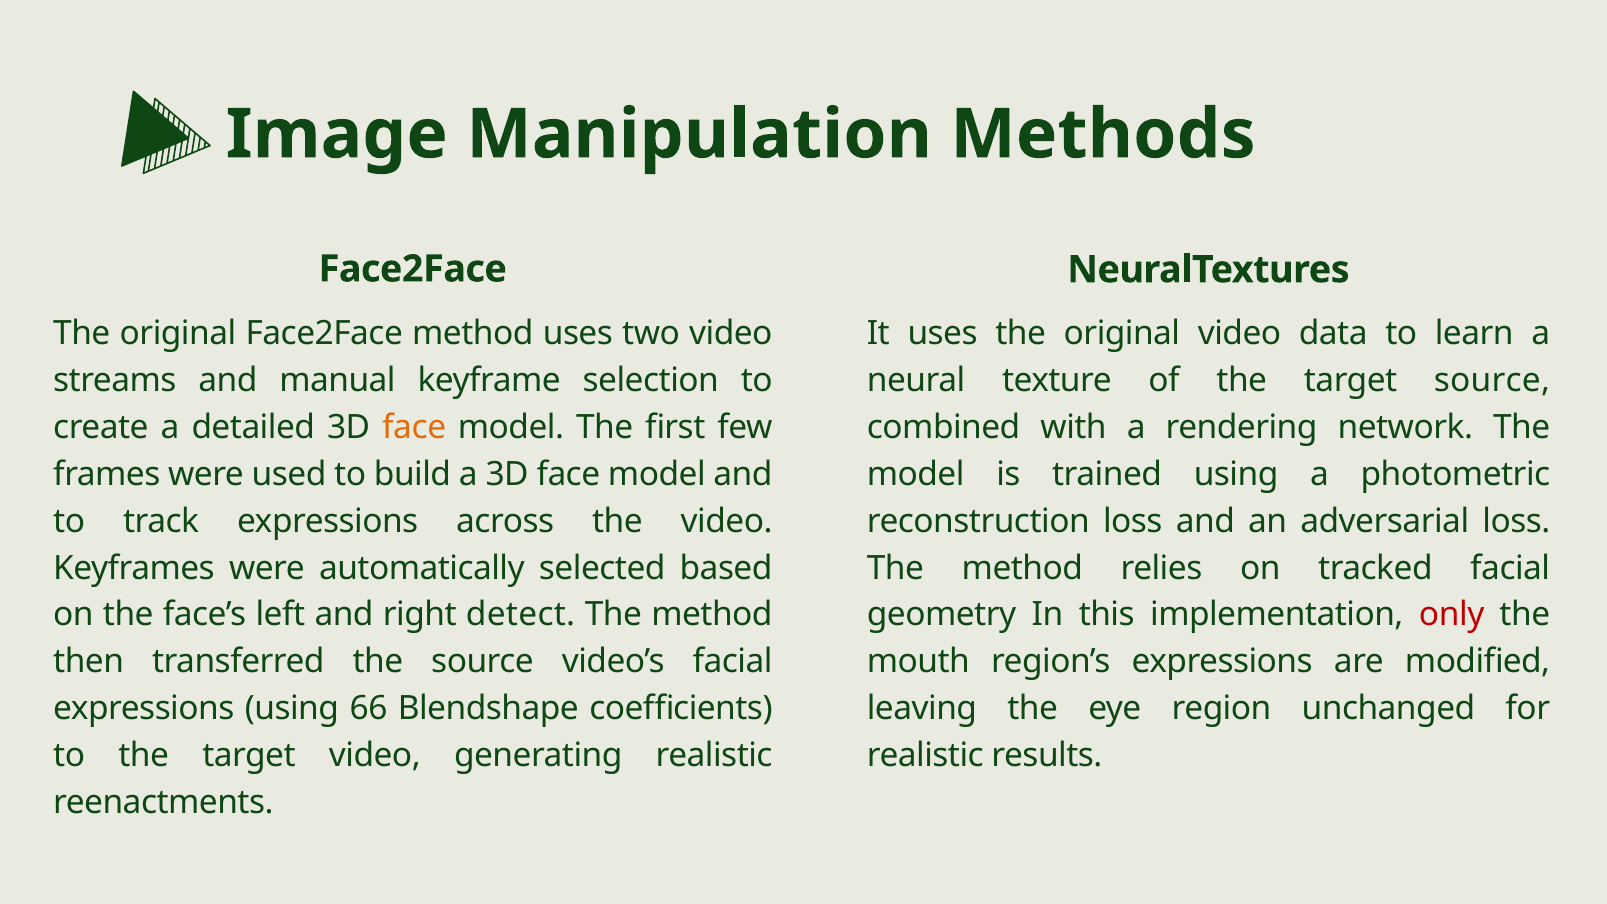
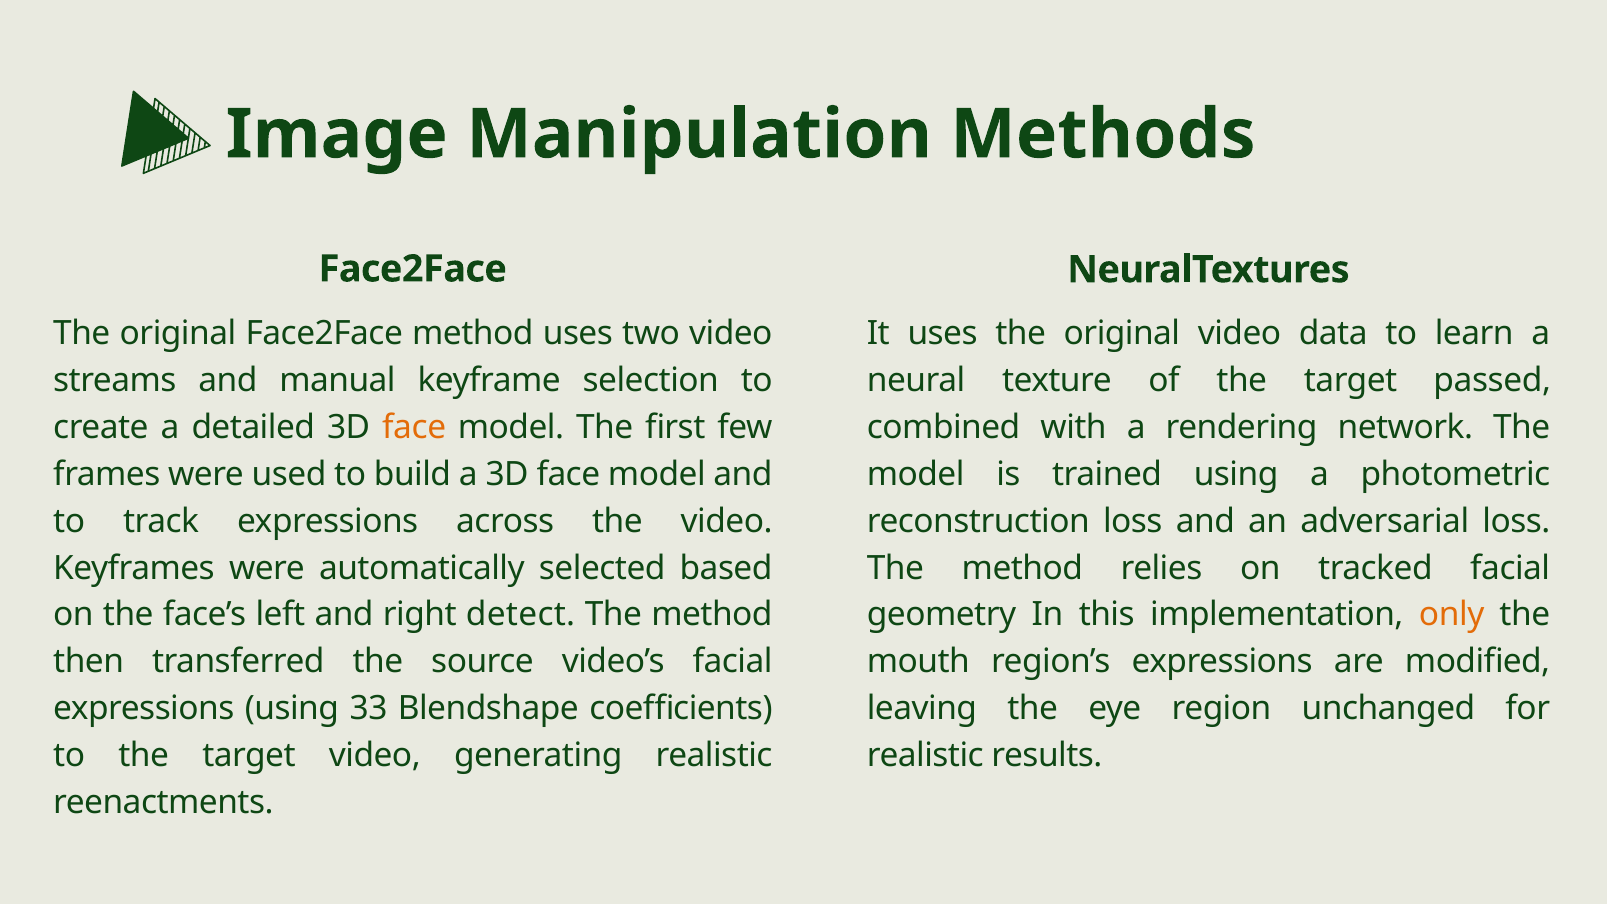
target source: source -> passed (1492, 381)
only colour: red -> orange (1452, 615)
66: 66 -> 33 (369, 709)
